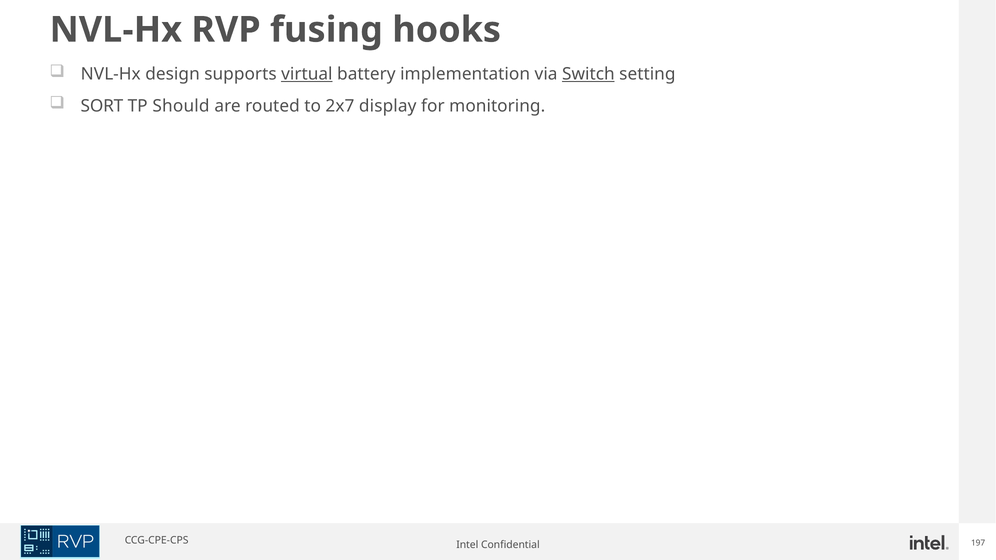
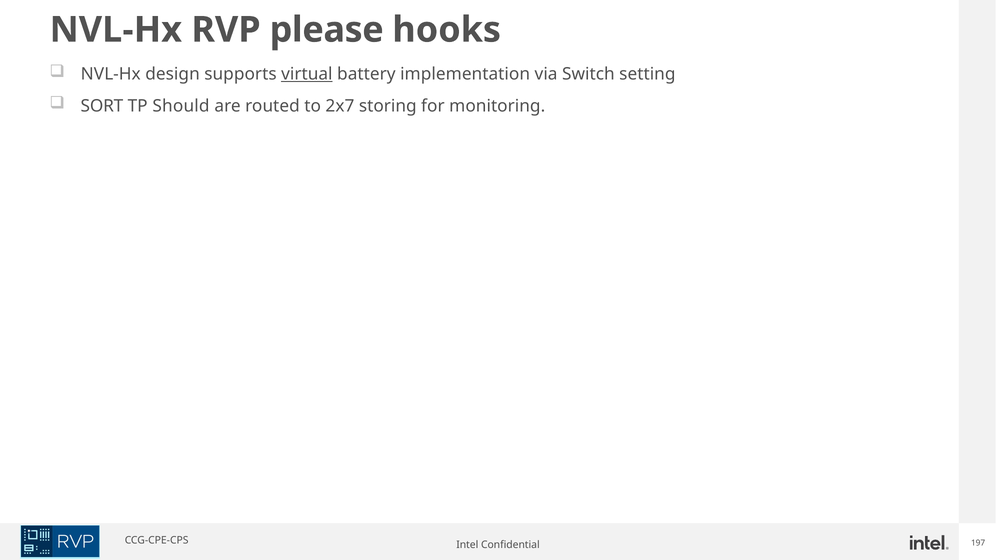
fusing: fusing -> please (327, 30)
Switch underline: present -> none (588, 74)
display: display -> storing (388, 106)
